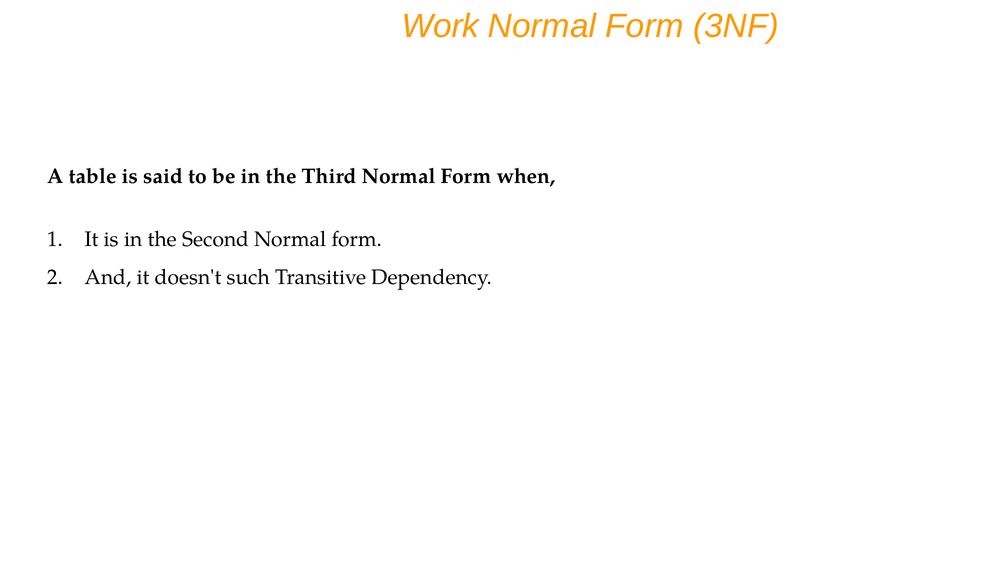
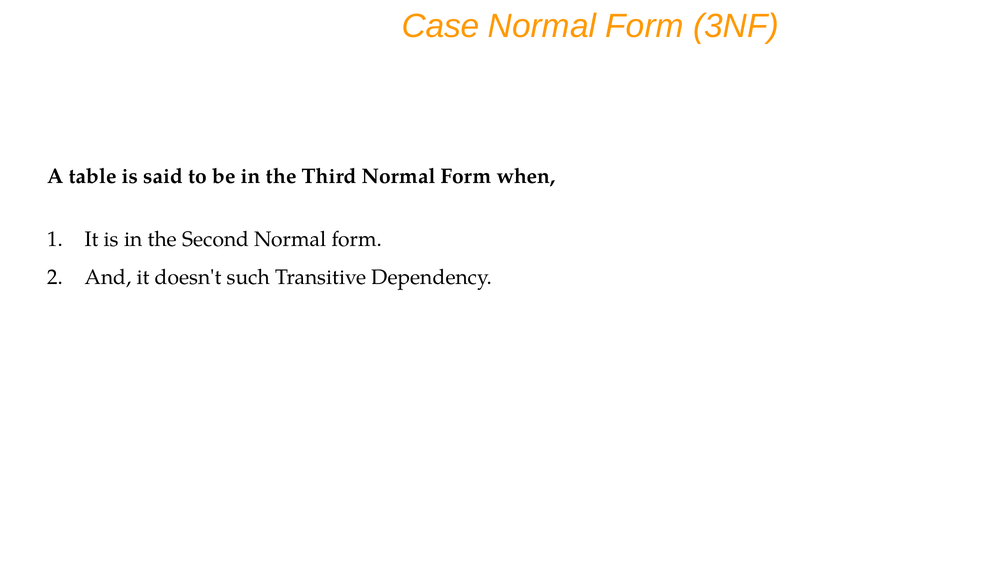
Work: Work -> Case (441, 26)
